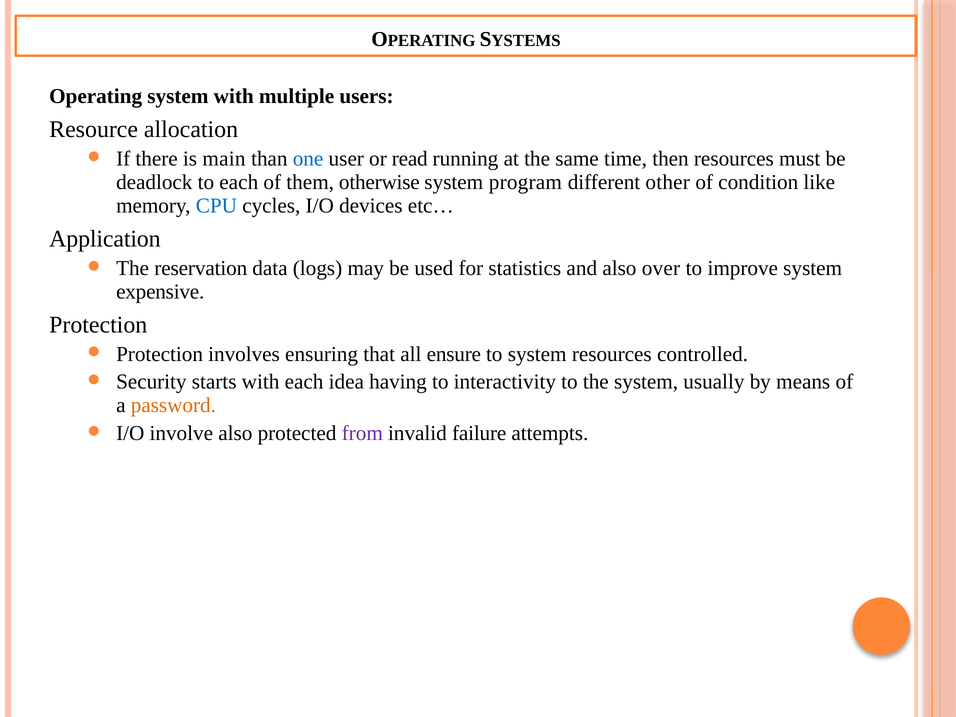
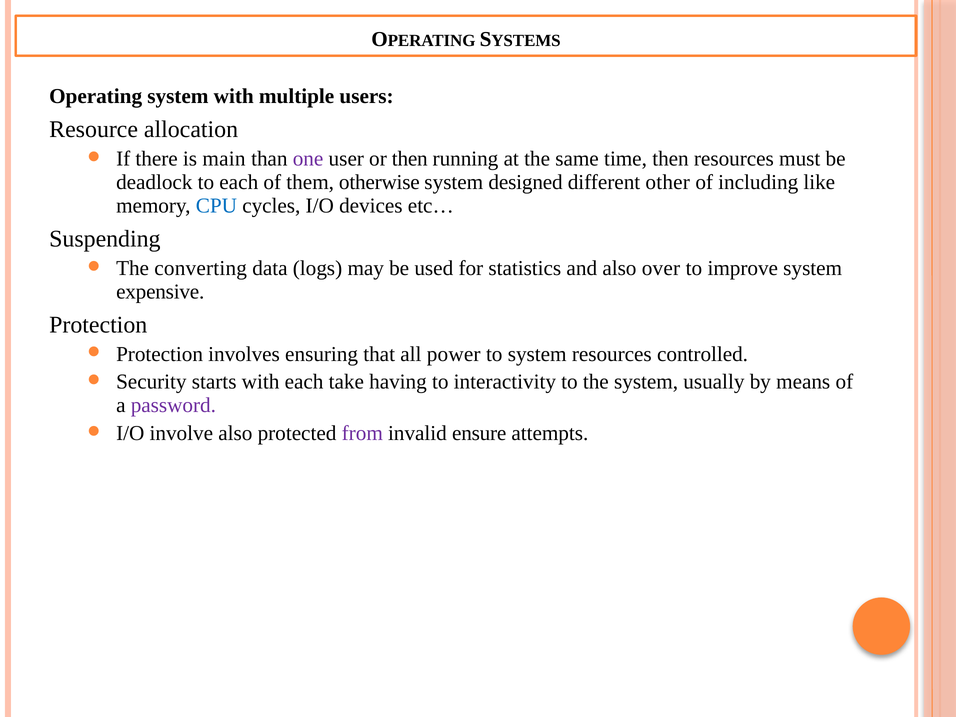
one colour: blue -> purple (308, 159)
or read: read -> then (410, 159)
program: program -> designed (526, 182)
condition: condition -> including (758, 182)
Application: Application -> Suspending (105, 239)
reservation: reservation -> converting (201, 268)
ensure: ensure -> power (454, 354)
idea: idea -> take (346, 382)
password colour: orange -> purple (173, 405)
failure: failure -> ensure (479, 433)
